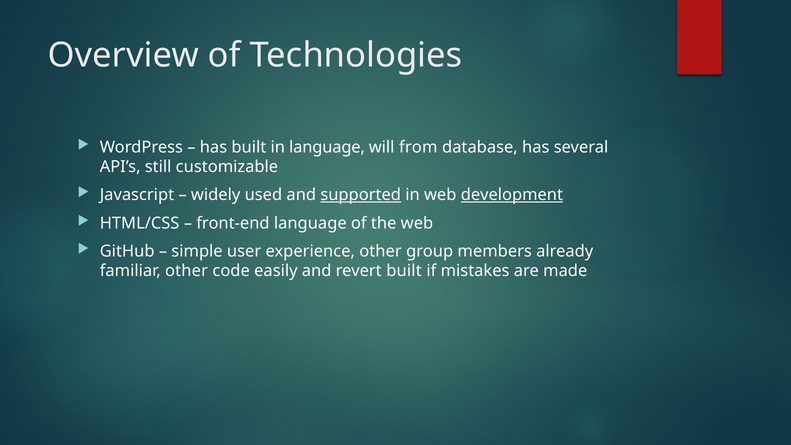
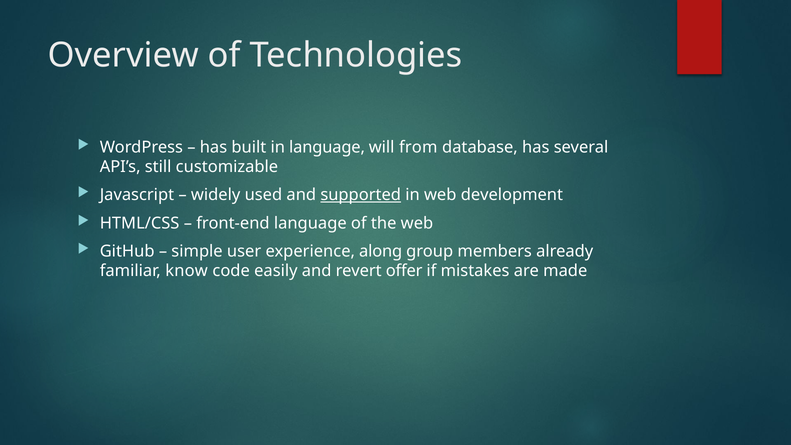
development underline: present -> none (512, 195)
experience other: other -> along (381, 251)
familiar other: other -> know (187, 271)
revert built: built -> offer (404, 271)
